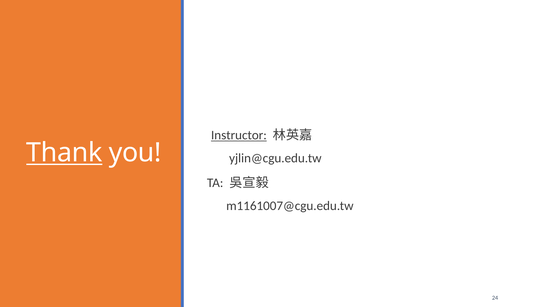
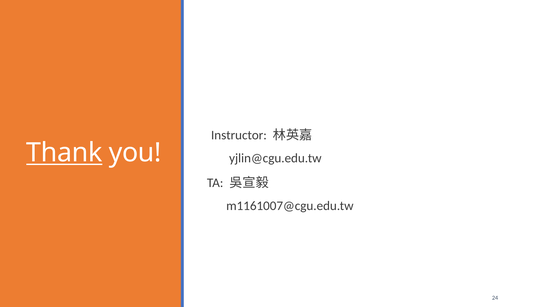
Instructor underline: present -> none (239, 135)
